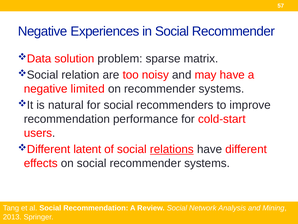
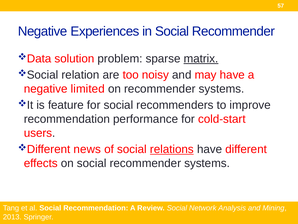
matrix underline: none -> present (201, 59)
natural: natural -> feature (66, 105)
latent: latent -> news (87, 149)
